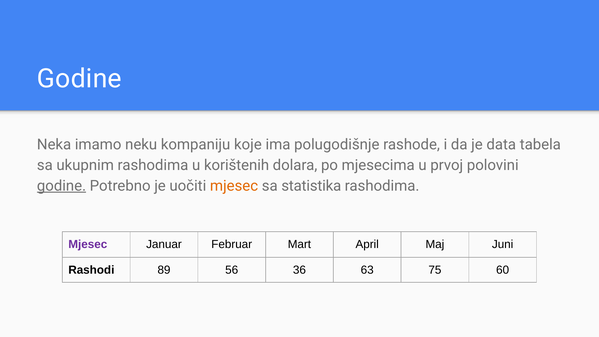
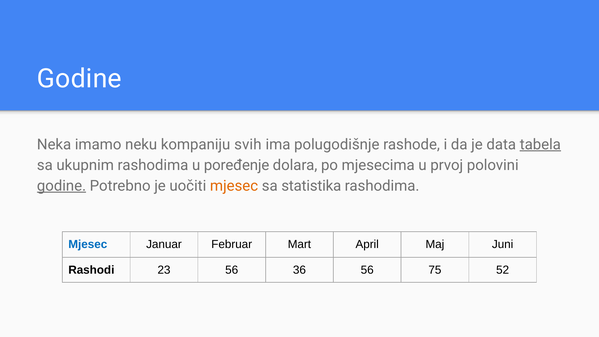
koje: koje -> svih (248, 144)
tabela underline: none -> present (540, 144)
korištenih: korištenih -> poređenje (237, 165)
Mjesec colour: purple -> blue (88, 244)
89: 89 -> 23 (164, 270)
36 63: 63 -> 56 (367, 270)
60: 60 -> 52 (503, 270)
